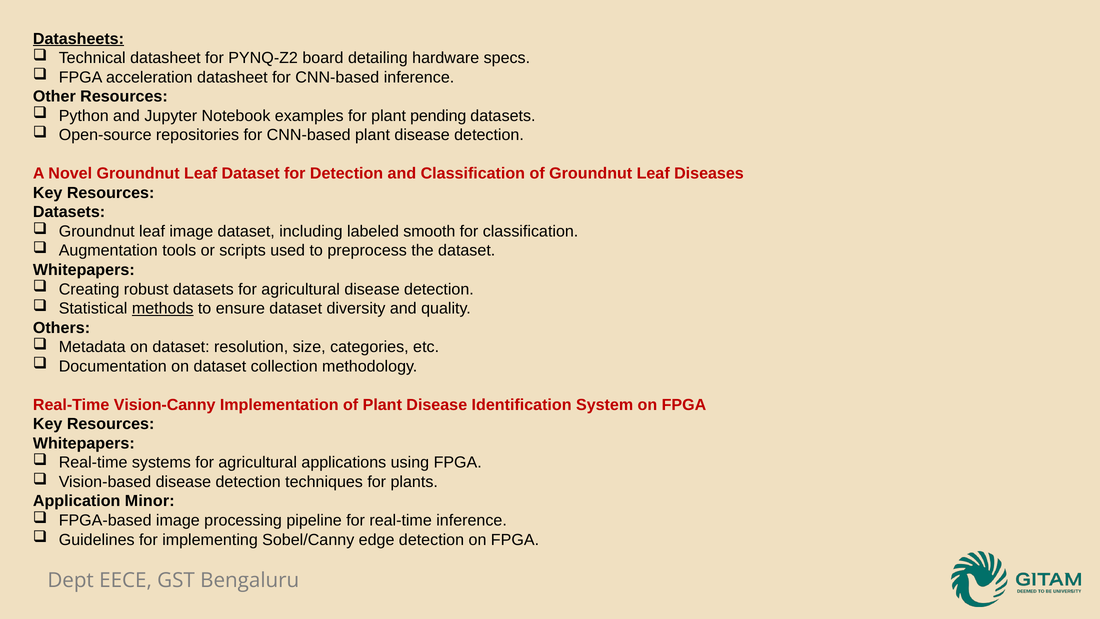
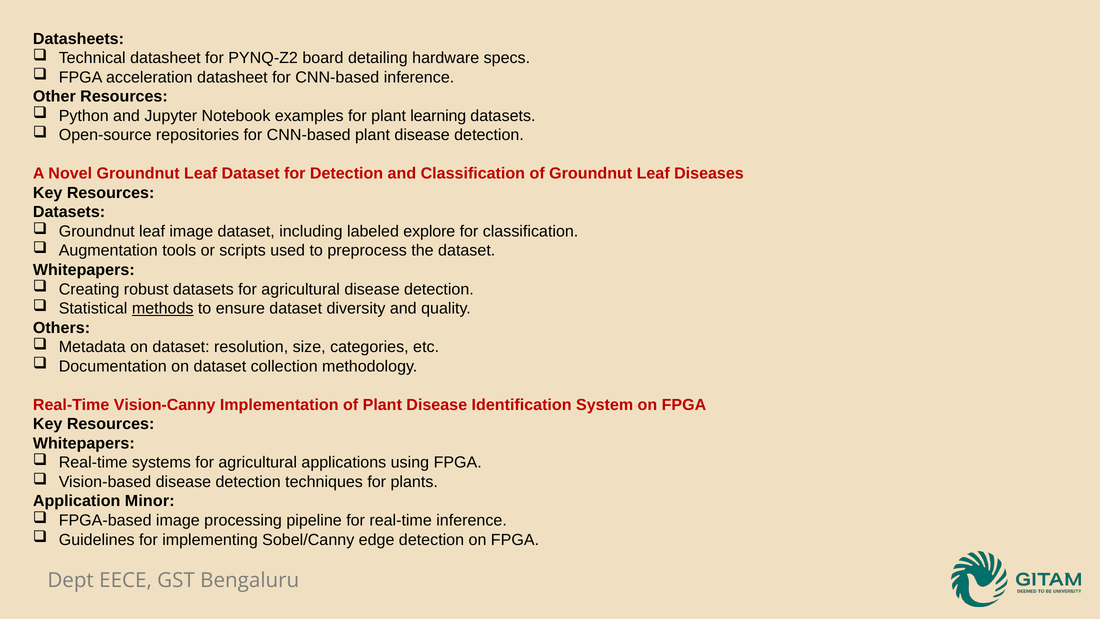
Datasheets underline: present -> none (78, 39)
pending: pending -> learning (438, 116)
smooth: smooth -> explore (429, 231)
